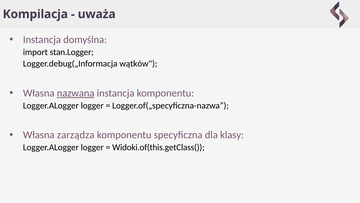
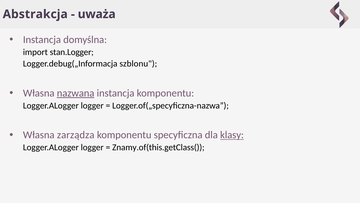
Kompilacja: Kompilacja -> Abstrakcja (35, 14)
wątków: wątków -> szblonu (138, 64)
klasy underline: none -> present (232, 135)
Widoki.of(this.getClass(: Widoki.of(this.getClass( -> Znamy.of(this.getClass( (158, 147)
